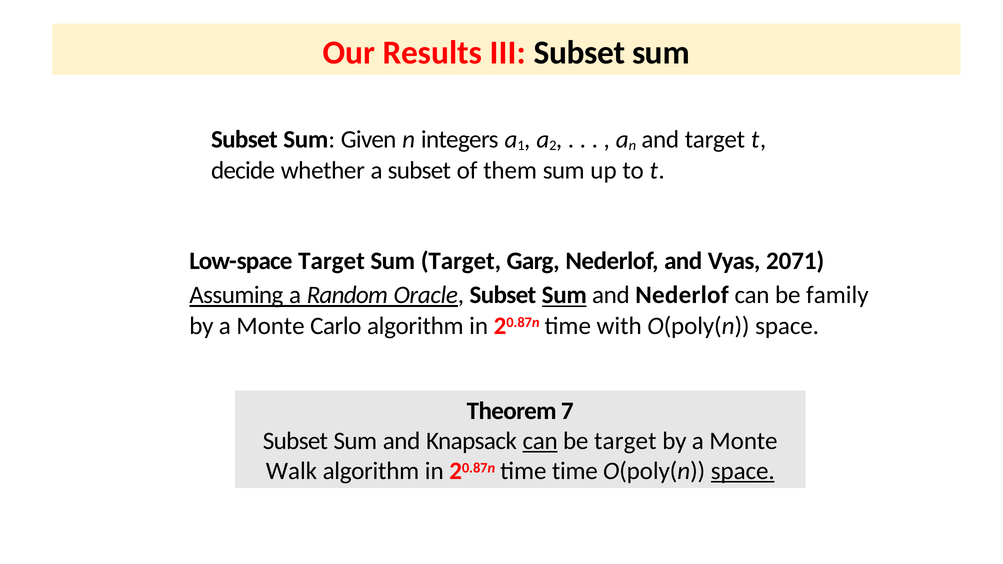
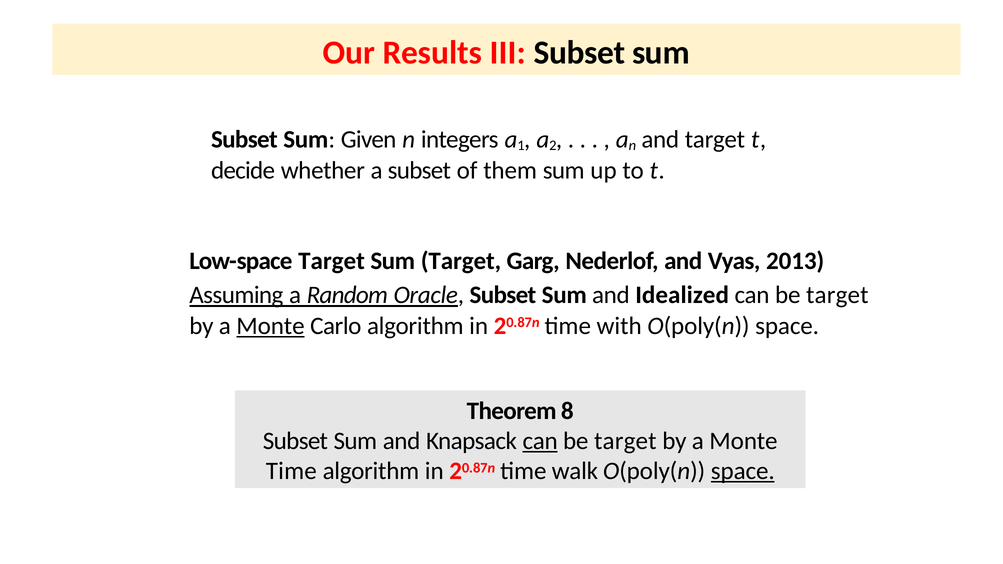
2071: 2071 -> 2013 (795, 261)
Sum underline: present -> none (564, 295)
and Nederlof: Nederlof -> Idealized (682, 295)
family: family -> target (837, 295)
Monte underline: none -> present (270, 326)
7: 7 -> 8 (567, 411)
Walk: Walk -> Time (291, 471)
time time: time -> walk (575, 471)
